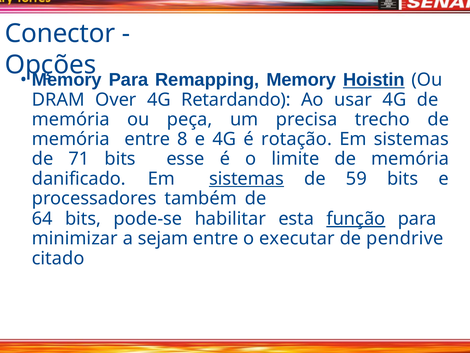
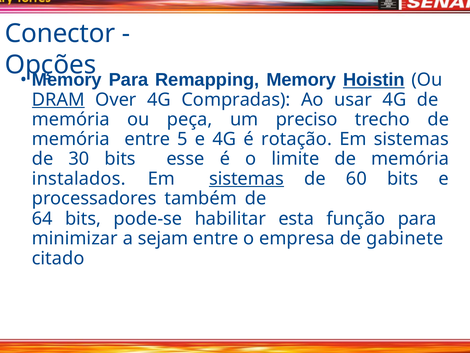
DRAM underline: none -> present (58, 99)
Retardando: Retardando -> Compradas (236, 99)
precisa: precisa -> preciso (307, 119)
8: 8 -> 5 (182, 139)
71: 71 -> 30 (79, 159)
danificado: danificado -> instalados (79, 178)
59: 59 -> 60 (356, 178)
função underline: present -> none (356, 219)
executar: executar -> empresa (297, 238)
pendrive: pendrive -> gabinete (405, 238)
